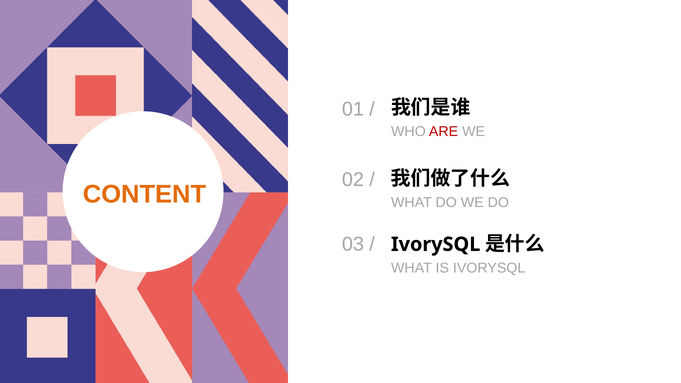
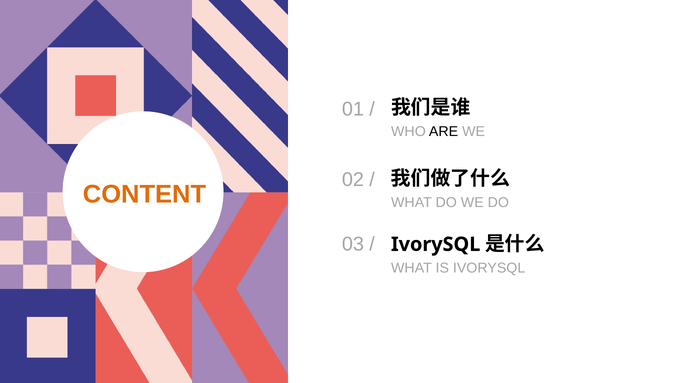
ARE colour: red -> black (444, 131)
